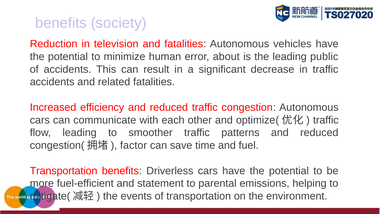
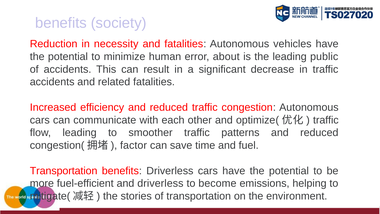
television: television -> necessity (116, 44)
and statement: statement -> driverless (160, 183)
parental: parental -> become (217, 183)
events: events -> stories (136, 196)
